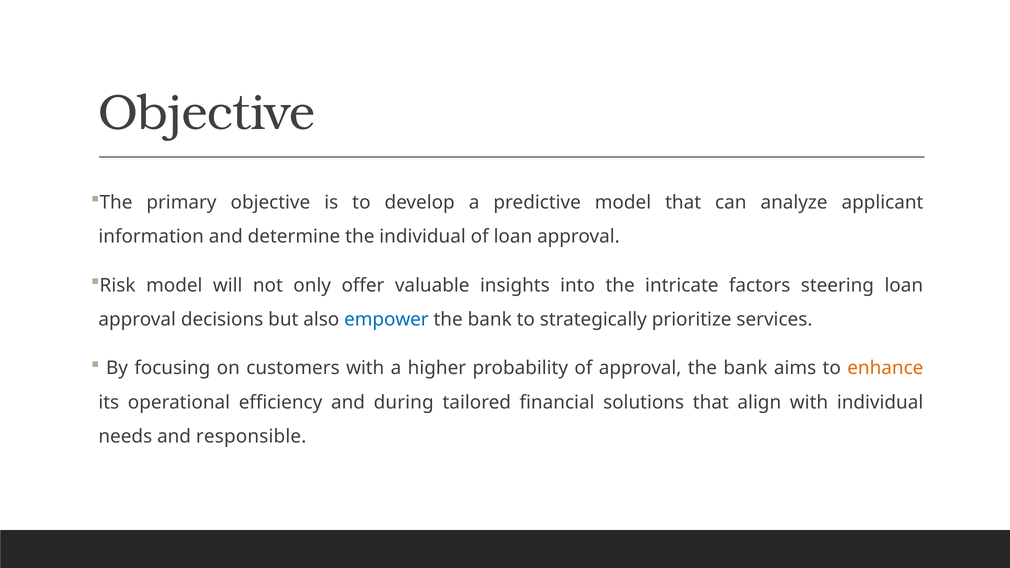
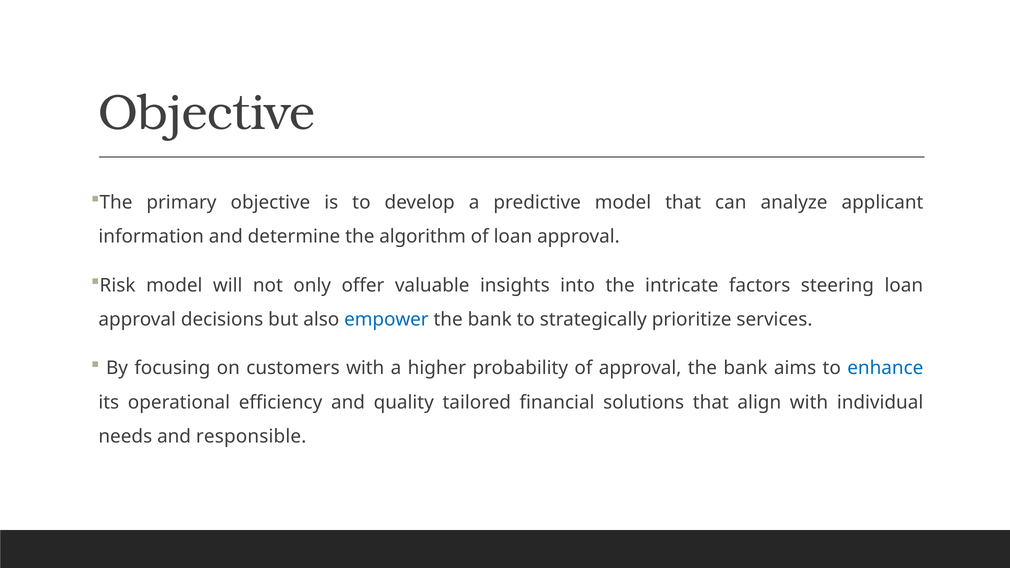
the individual: individual -> algorithm (423, 237)
enhance colour: orange -> blue (885, 368)
during: during -> quality (404, 402)
